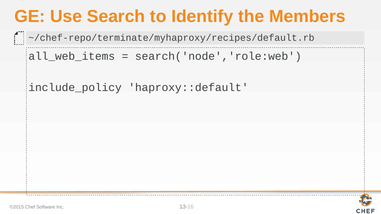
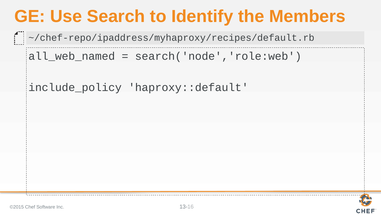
~/chef-repo/terminate/myhaproxy/recipes/default.rb: ~/chef-repo/terminate/myhaproxy/recipes/default.rb -> ~/chef-repo/ipaddress/myhaproxy/recipes/default.rb (171, 38)
all_web_items: all_web_items -> all_web_named (72, 56)
